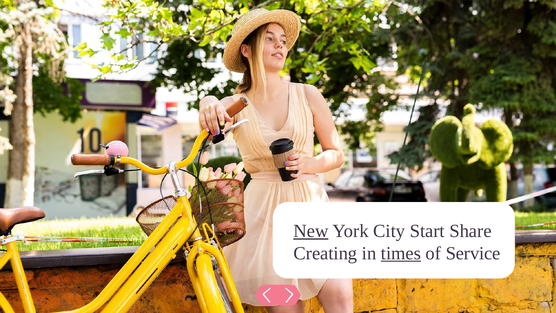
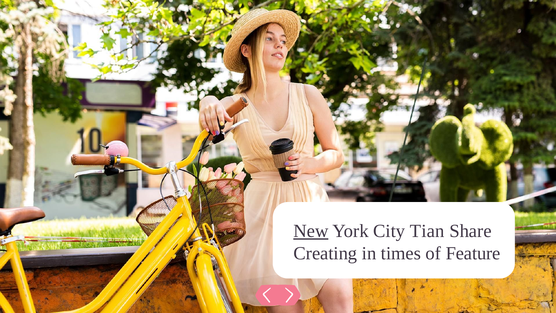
Start: Start -> Tian (427, 231)
times underline: present -> none (401, 253)
Service: Service -> Feature (473, 253)
